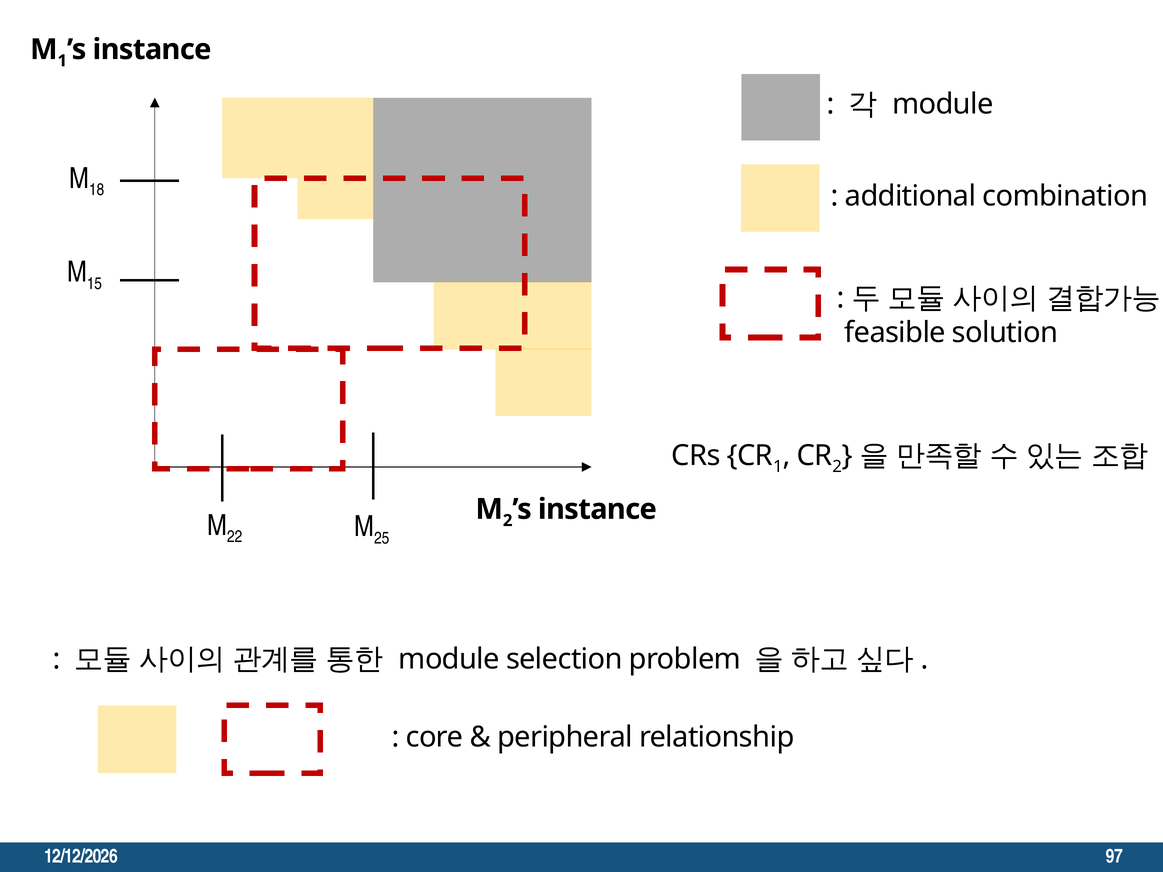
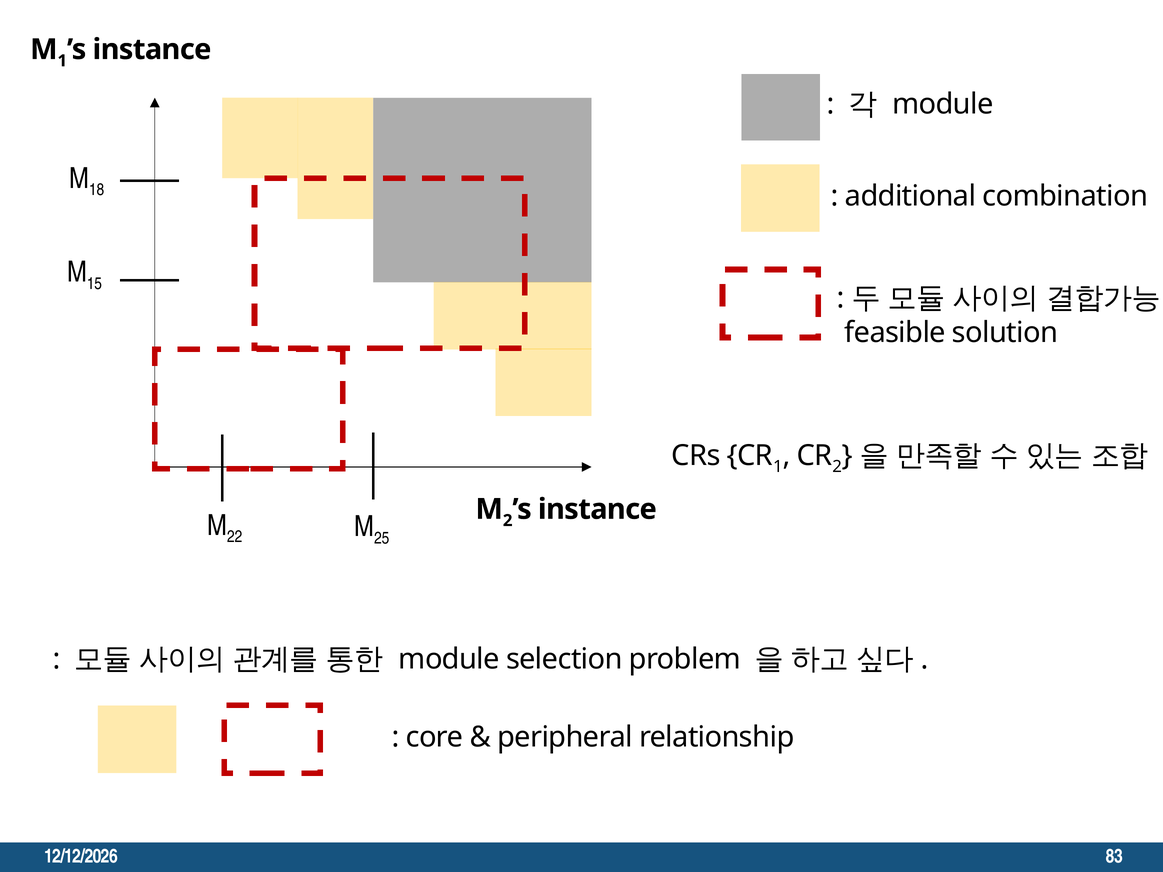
97: 97 -> 83 (1114, 857)
